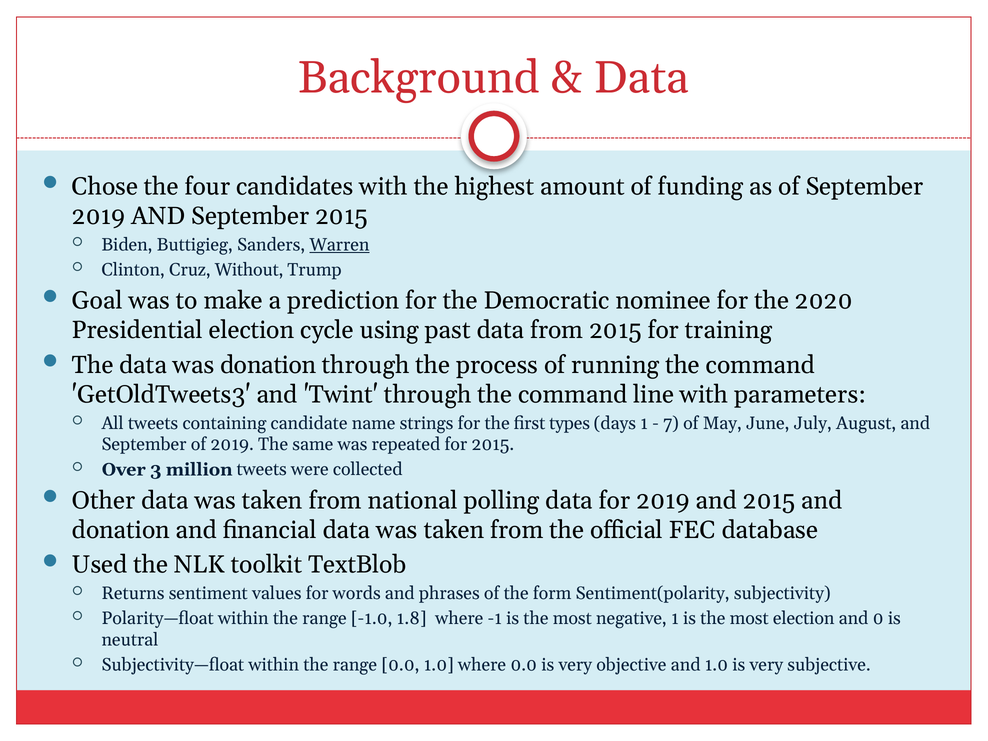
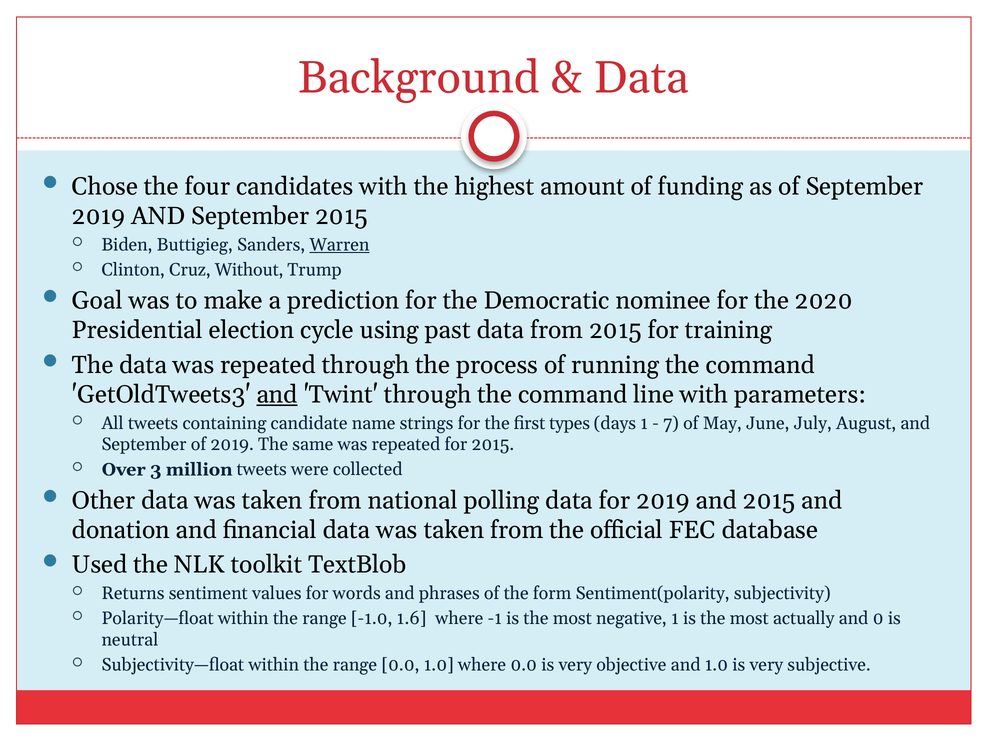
data was donation: donation -> repeated (268, 365)
and underline: none -> present (277, 395)
1.8: 1.8 -> 1.6 (412, 618)
most election: election -> actually (804, 618)
